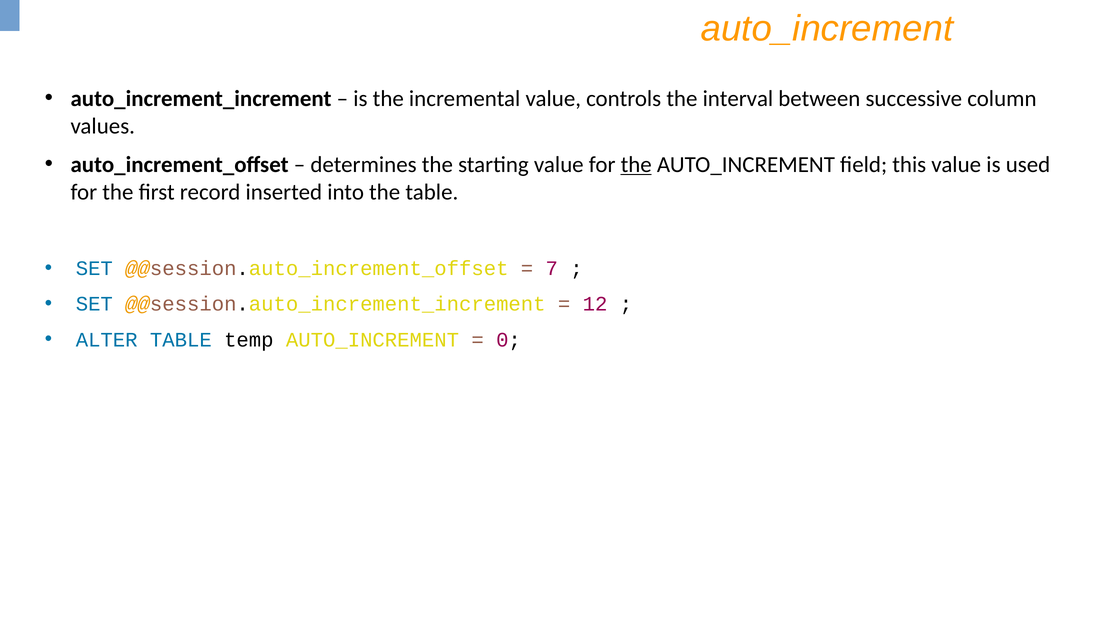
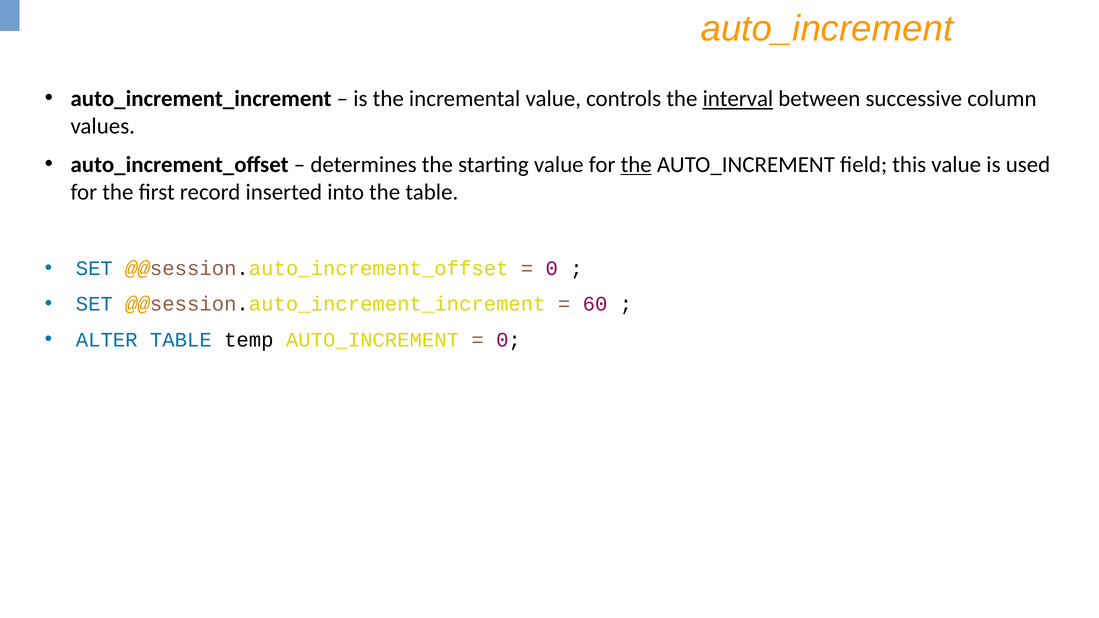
interval underline: none -> present (738, 99)
7: 7 -> 0 (552, 269)
12: 12 -> 60 (595, 304)
